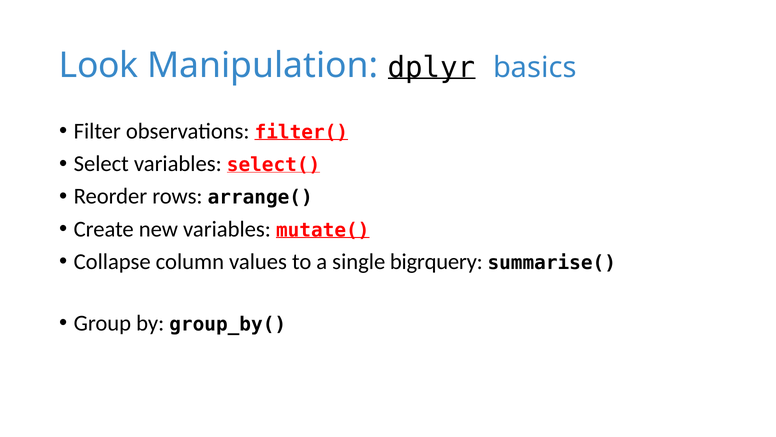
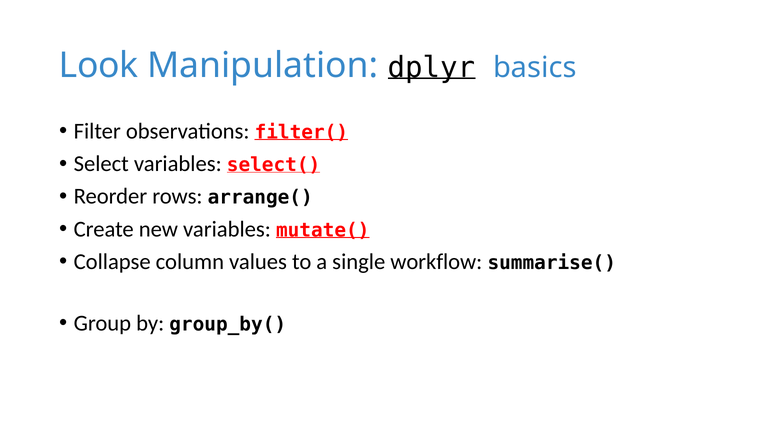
bigrquery: bigrquery -> workflow (436, 261)
